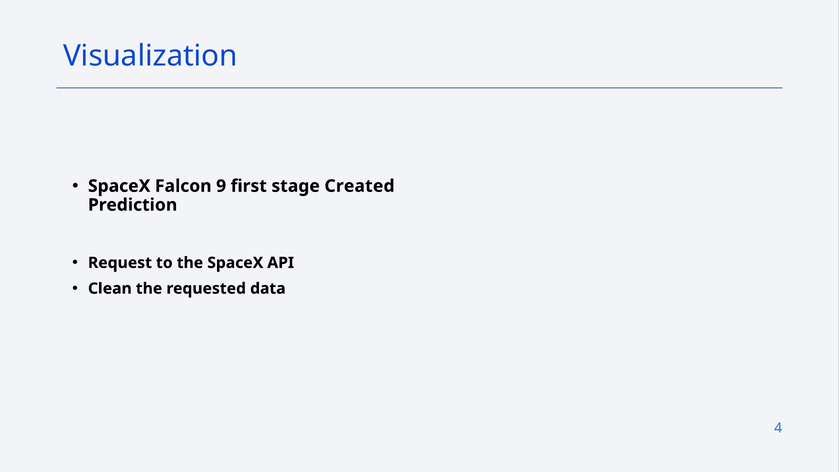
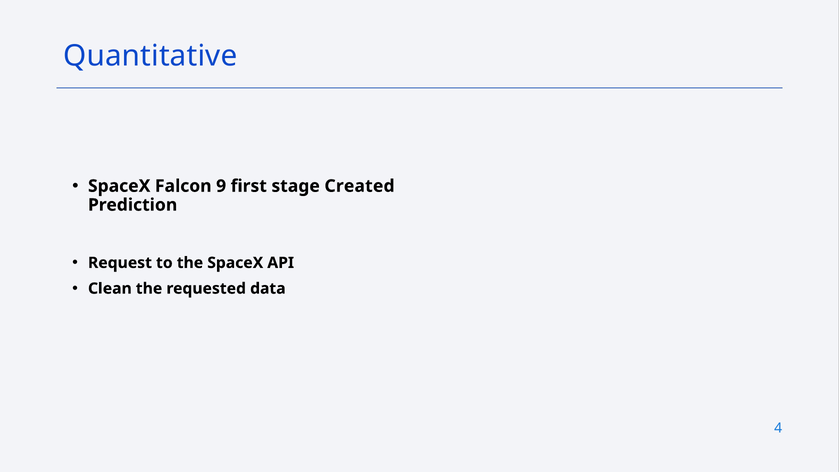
Visualization: Visualization -> Quantitative (150, 56)
